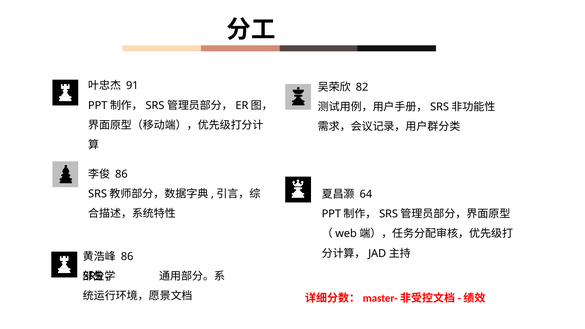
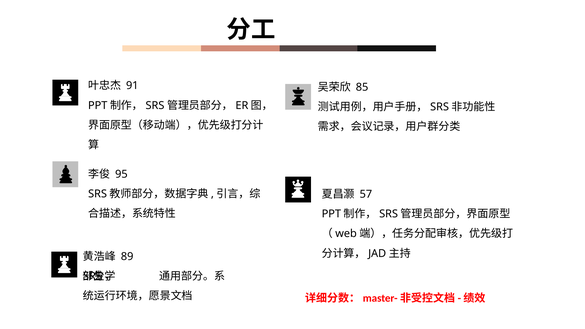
82: 82 -> 85 (362, 87)
86: 86 -> 95 (121, 174)
64: 64 -> 57 (366, 194)
86: 86 -> 89 (127, 257)
